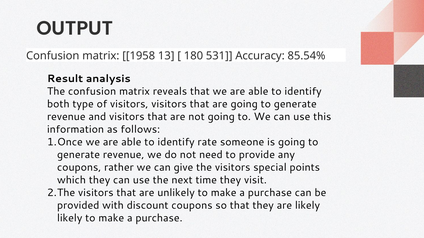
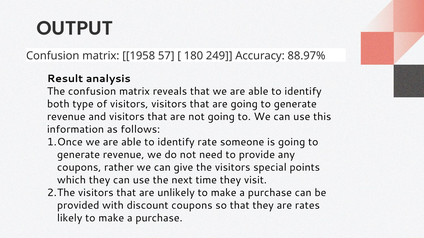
13: 13 -> 57 (166, 56)
531: 531 -> 249 (219, 56)
85.54%: 85.54% -> 88.97% (306, 56)
are likely: likely -> rates (307, 206)
